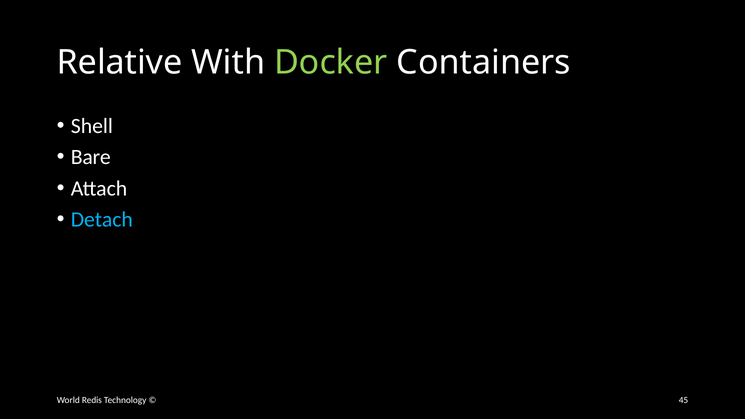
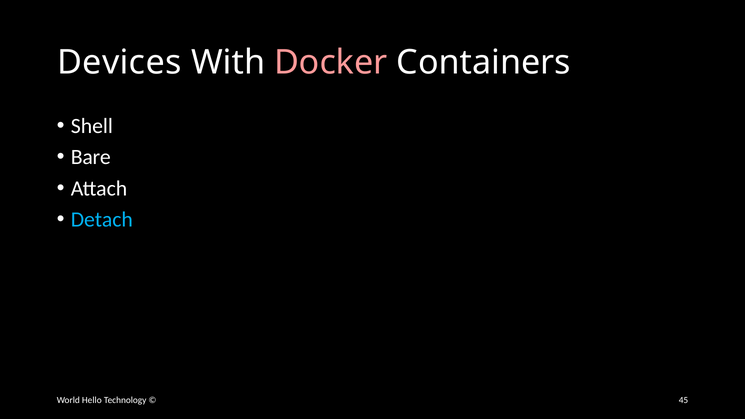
Relative: Relative -> Devices (119, 63)
Docker colour: light green -> pink (331, 63)
Redis: Redis -> Hello (92, 400)
